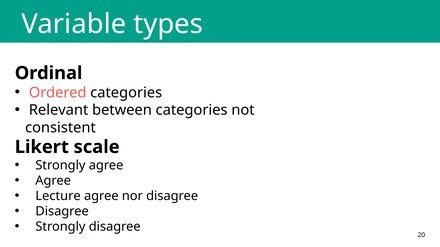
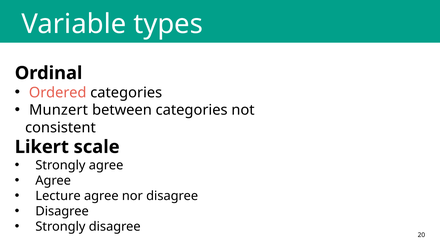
Relevant: Relevant -> Munzert (59, 110)
